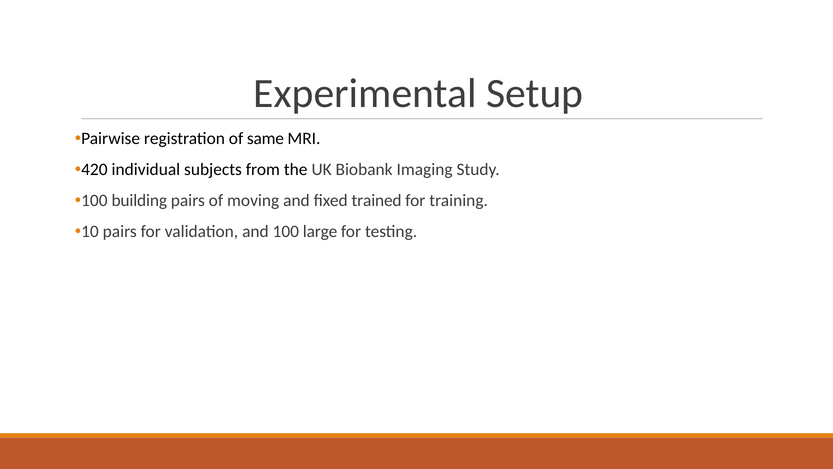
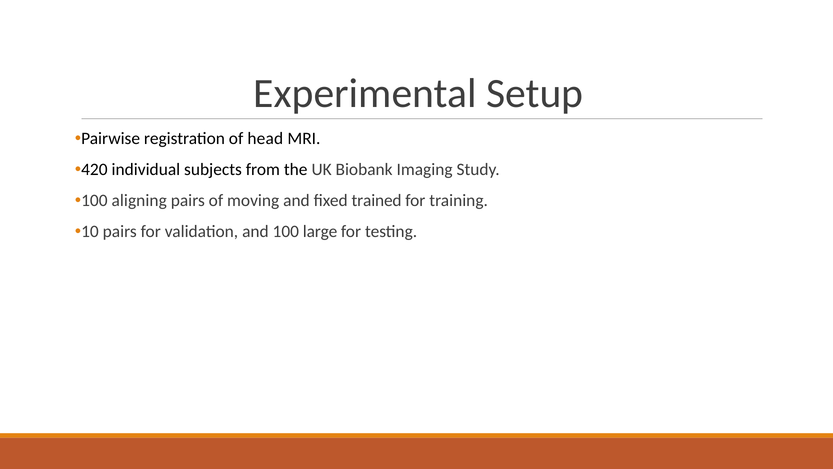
same: same -> head (265, 139)
building: building -> aligning (139, 200)
